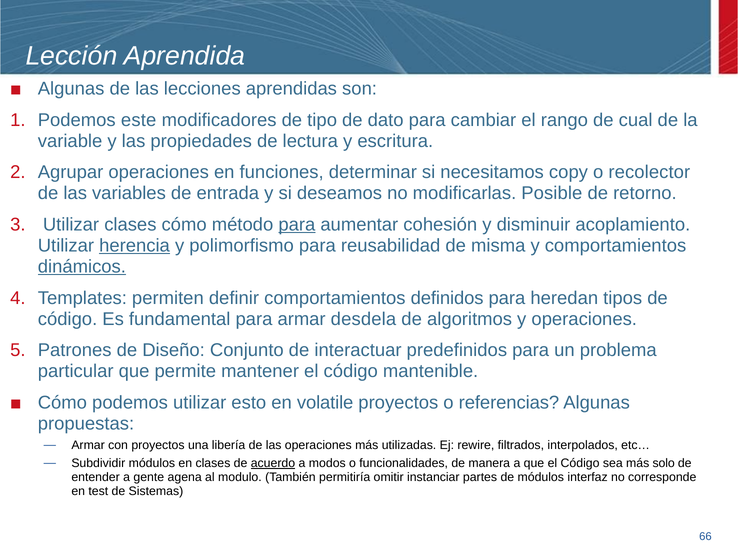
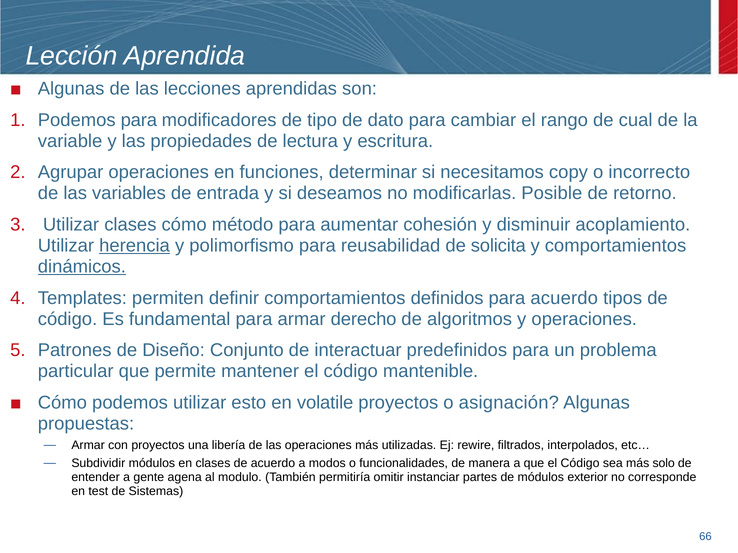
Podemos este: este -> para (139, 120)
recolector: recolector -> incorrecto (649, 173)
para underline: present -> none (297, 225)
misma: misma -> solicita (498, 246)
para heredan: heredan -> acuerdo (564, 298)
desdela: desdela -> derecho (364, 319)
referencias: referencias -> asignación (509, 403)
acuerdo underline: present -> none (273, 464)
interfaz: interfaz -> exterior (588, 478)
